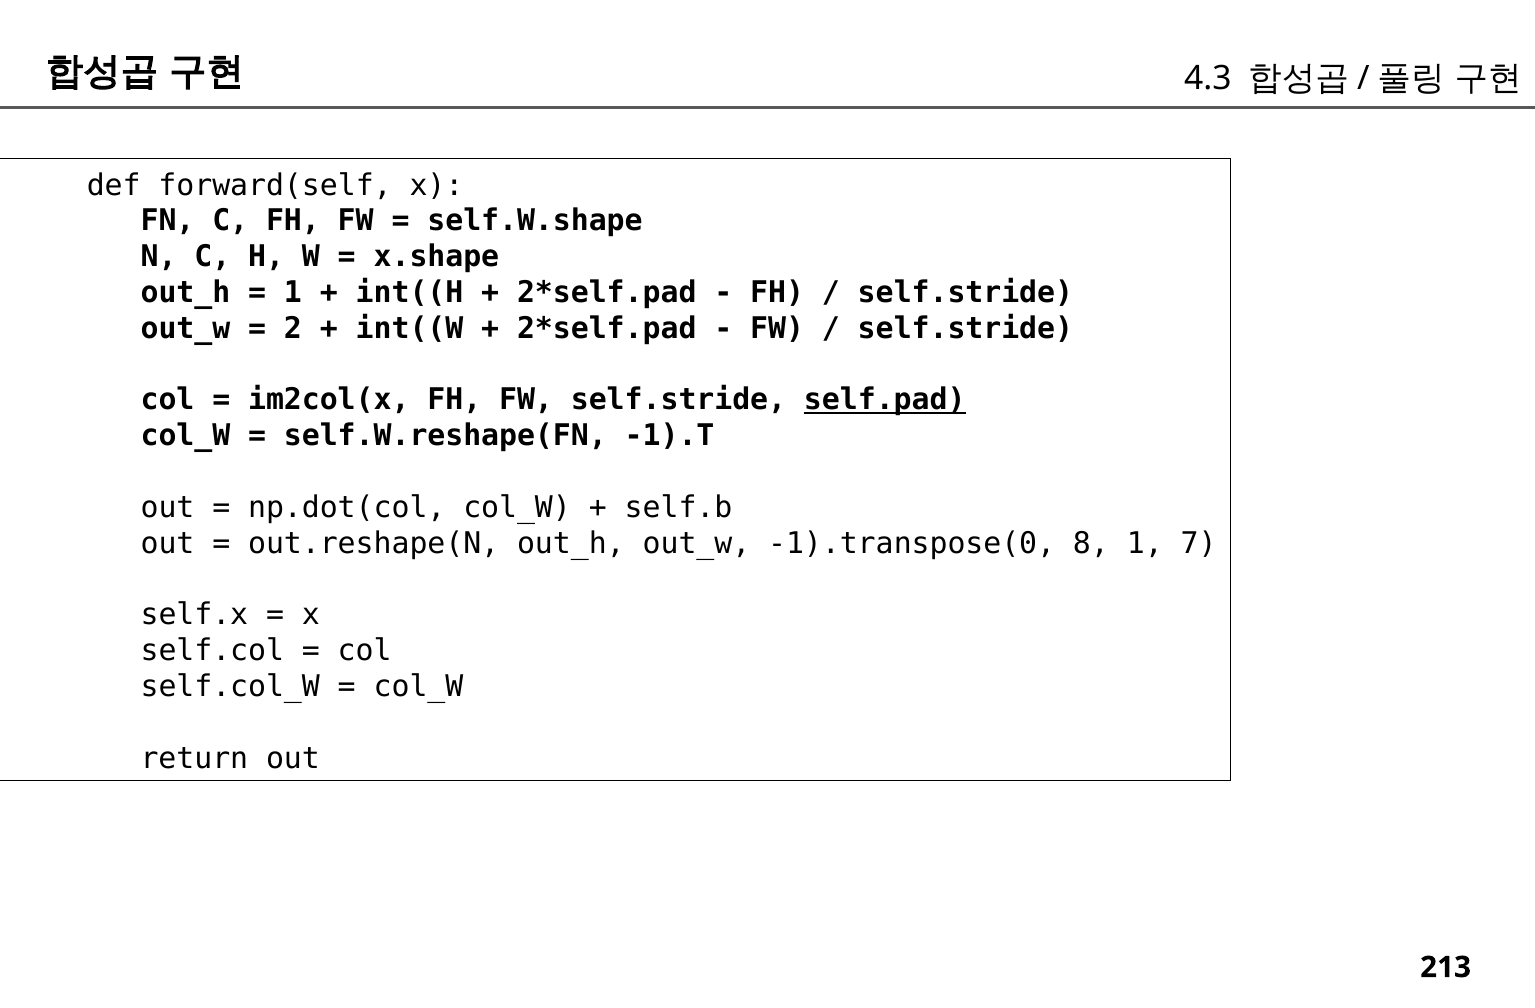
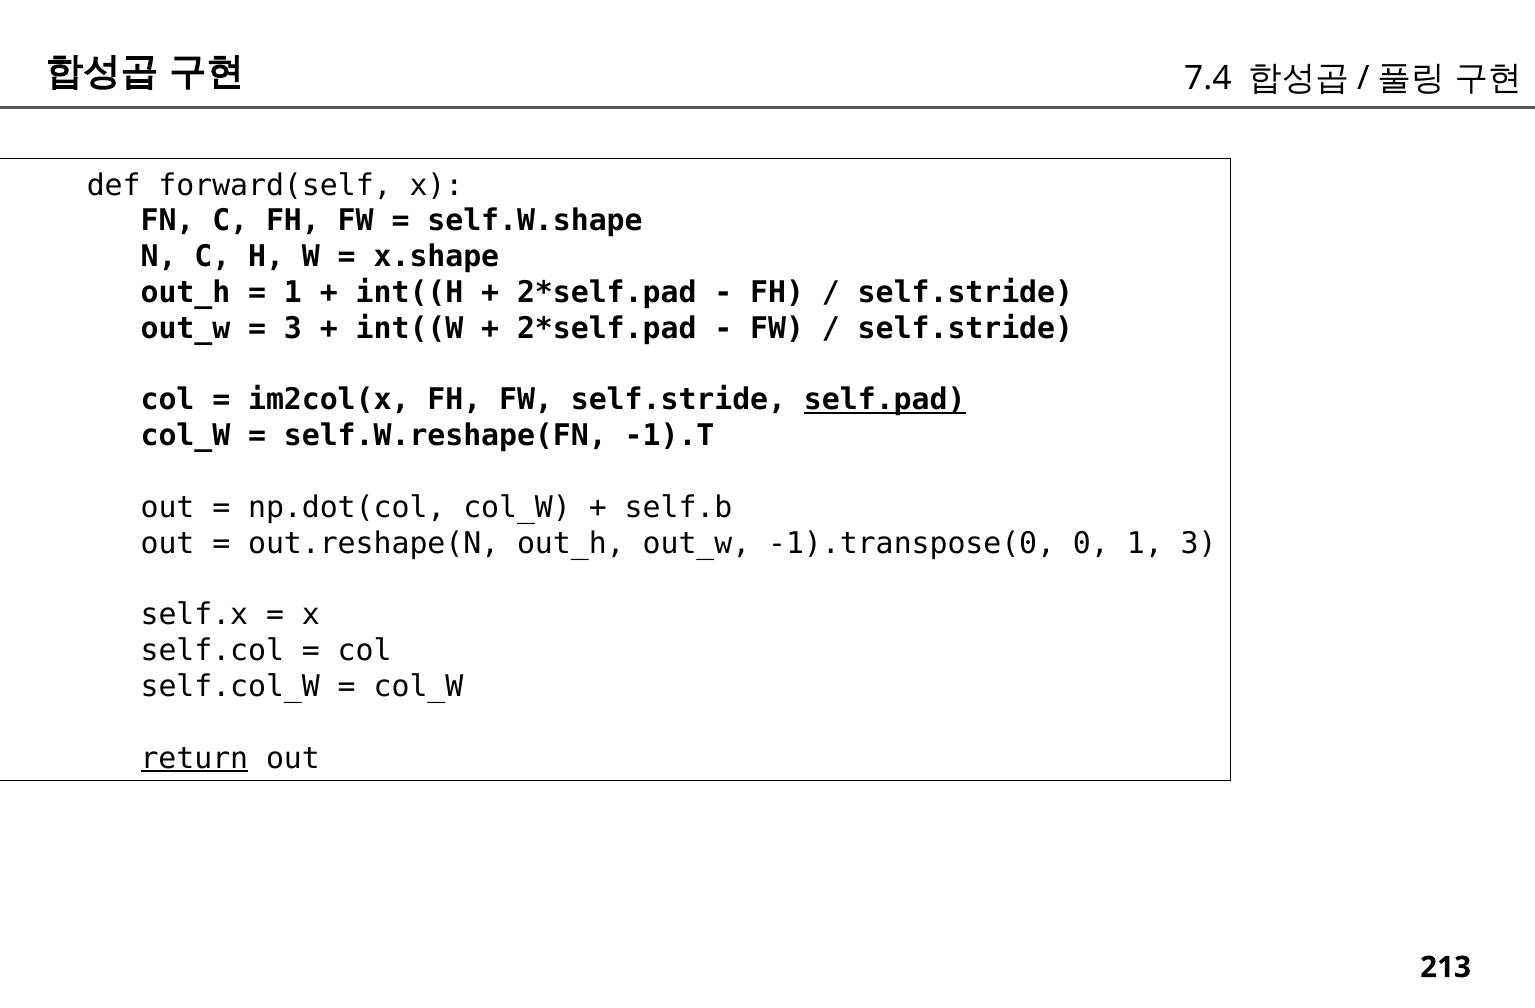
4.3: 4.3 -> 7.4 (1208, 79)
2: 2 -> 3 (293, 329)
8: 8 -> 0 (1091, 544)
1 7: 7 -> 3 (1199, 544)
return underline: none -> present (194, 759)
